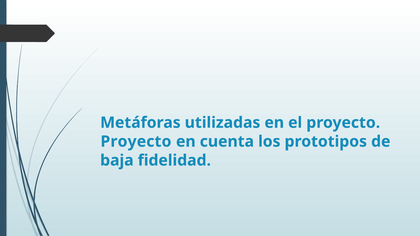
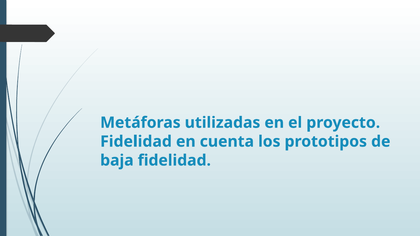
Proyecto: Proyecto -> Fidelidad (136, 142)
